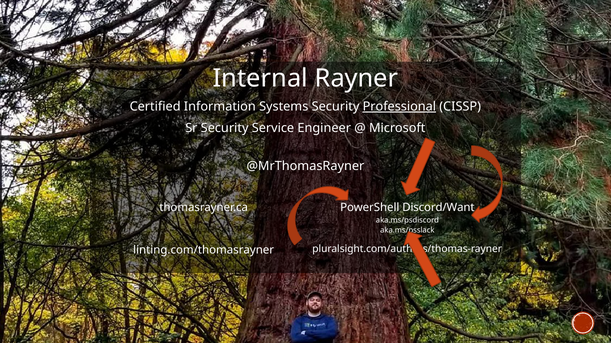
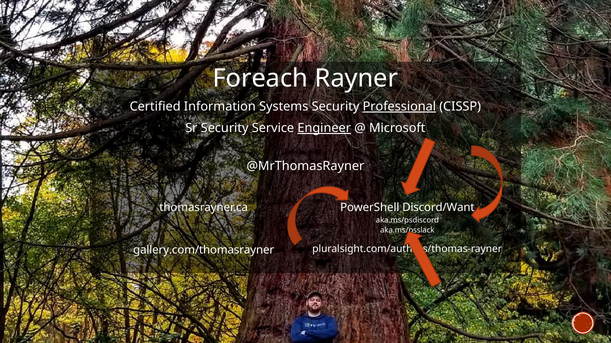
Internal: Internal -> Foreach (260, 79)
Engineer underline: none -> present (324, 128)
linting.com/thomasrayner: linting.com/thomasrayner -> gallery.com/thomasrayner (204, 250)
